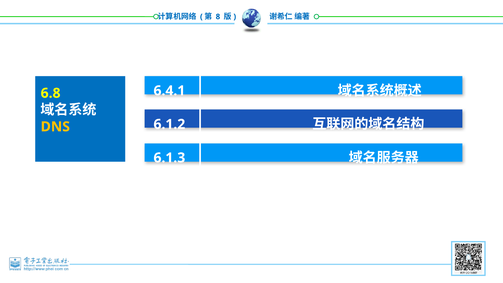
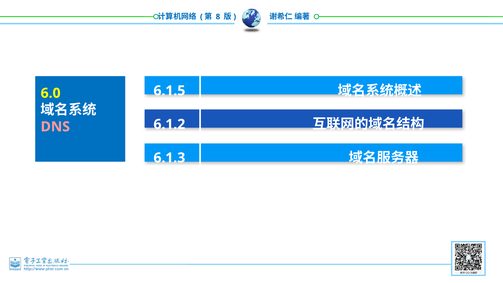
6.4.1: 6.4.1 -> 6.1.5 (169, 91)
6.8: 6.8 -> 6.0 (51, 93)
DNS colour: yellow -> pink (55, 127)
